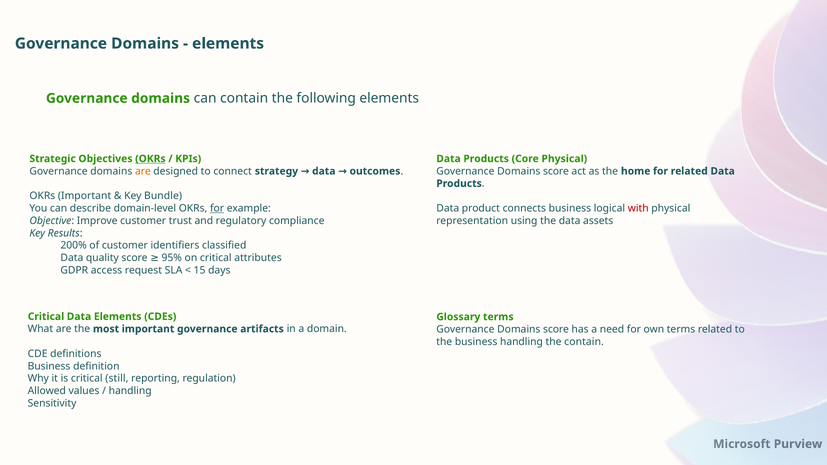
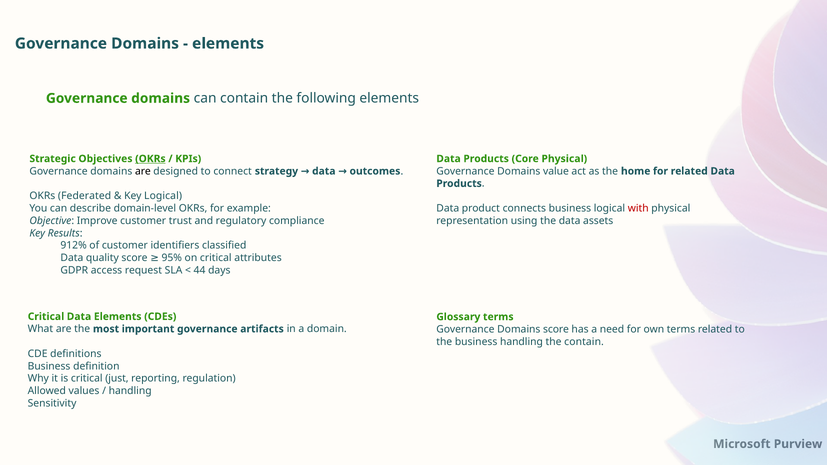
are colour: orange -> black (143, 171)
score: score -> value (556, 171)
OKRs Important: Important -> Federated (85, 196)
Key Bundle: Bundle -> Logical (163, 196)
for underline: present -> none (217, 208)
200%: 200% -> 912% (74, 246)
15: 15 -> 44 (200, 270)
still: still -> just (117, 379)
